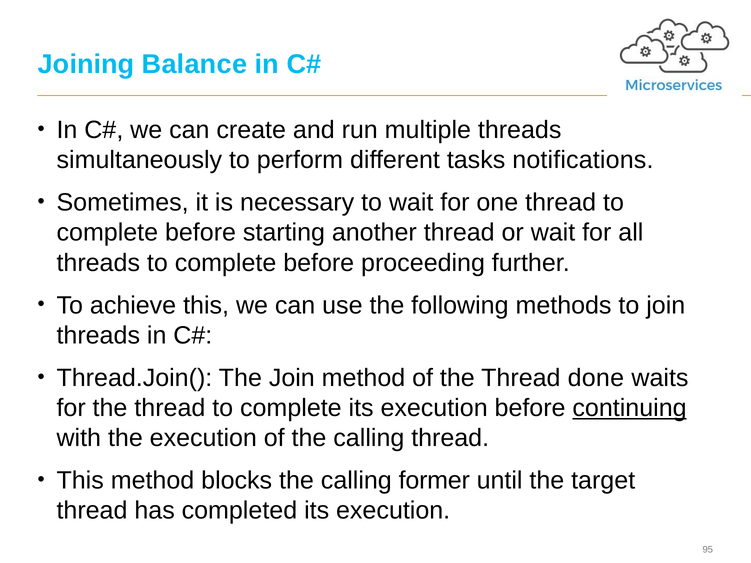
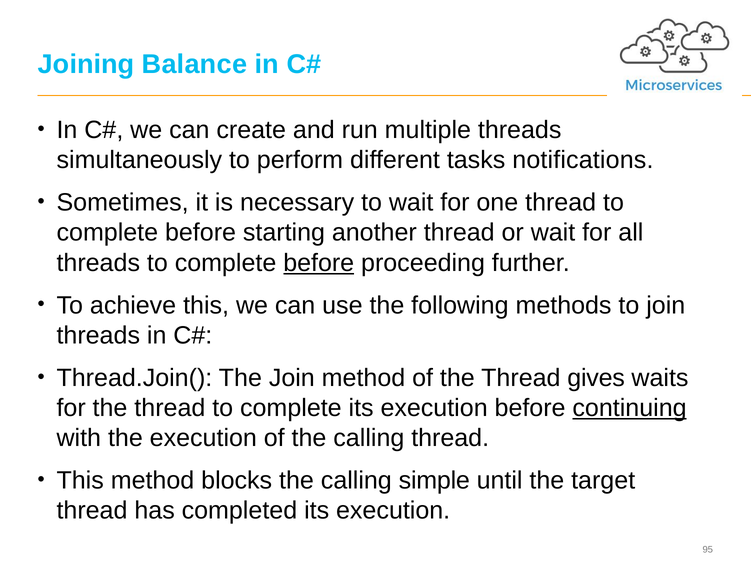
before underline: none -> present (319, 263)
done: done -> gives (596, 378)
former: former -> simple (434, 481)
